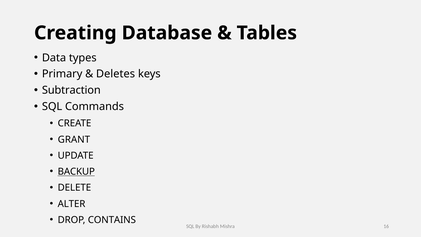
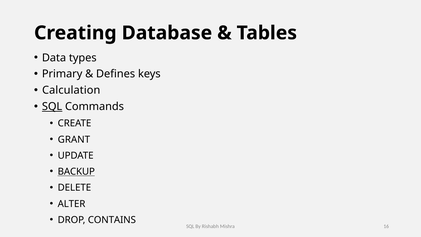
Deletes: Deletes -> Defines (116, 74)
Subtraction: Subtraction -> Calculation (71, 90)
SQL underline: none -> present (52, 106)
